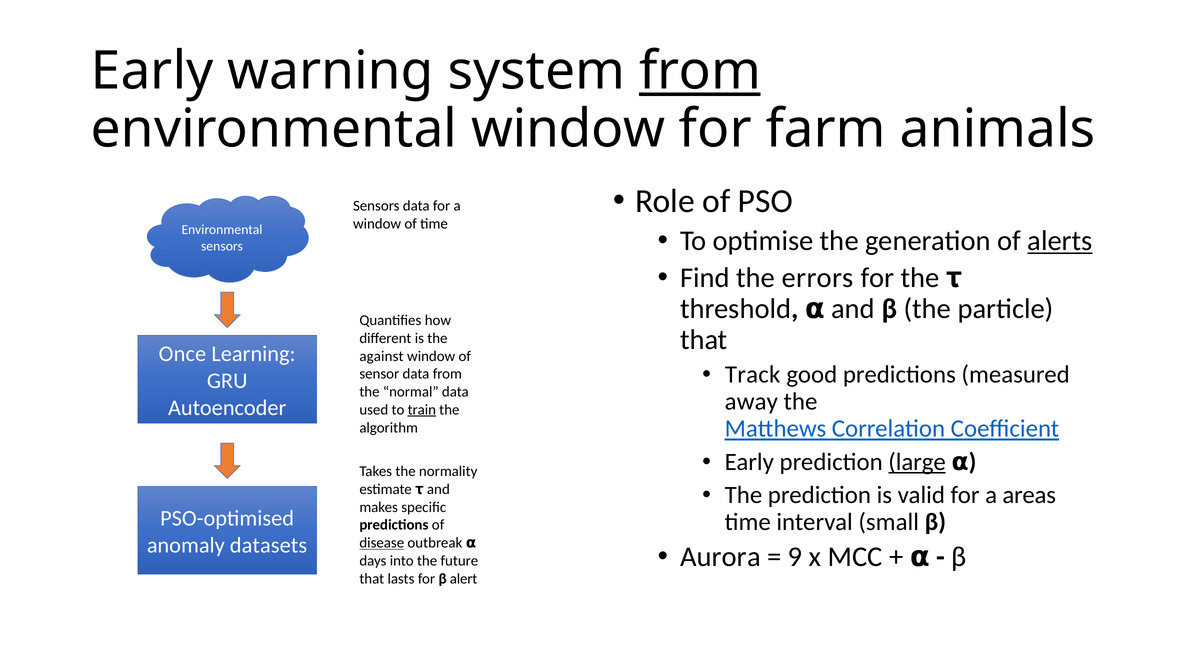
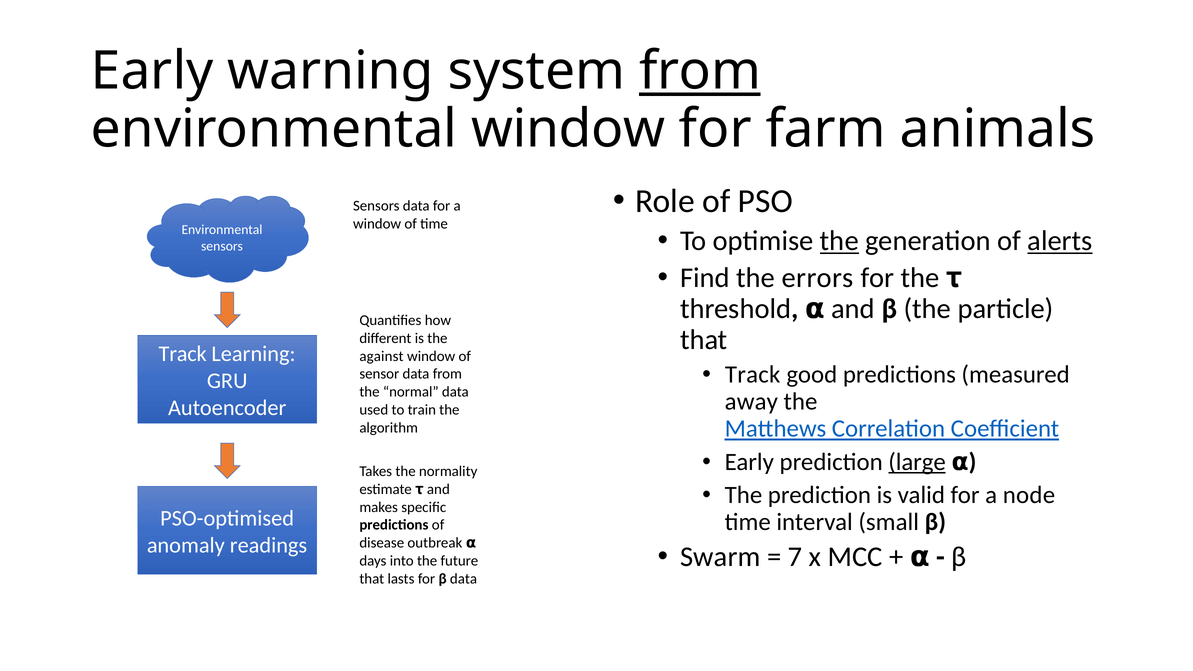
the underline: none -> present (839, 241)
Once: Once -> Track (183, 354)
train underline: present -> none (422, 410)
areas: areas -> node (1029, 495)
datasets: datasets -> readings (269, 545)
disease underline: present -> none (382, 543)
Aurora: Aurora -> Swarm (720, 557)
9: 9 -> 7 (795, 557)
β alert: alert -> data (464, 579)
